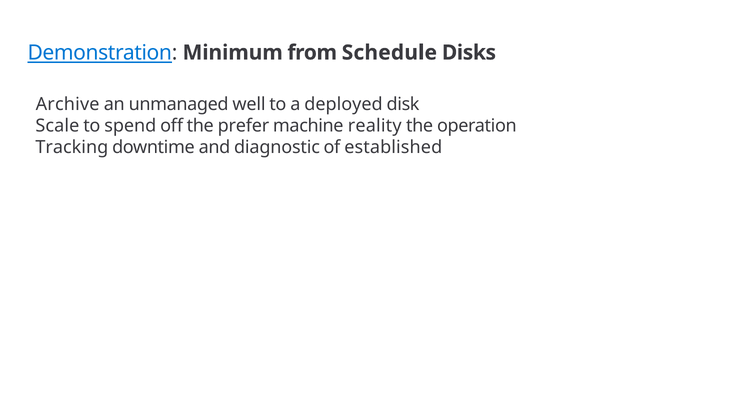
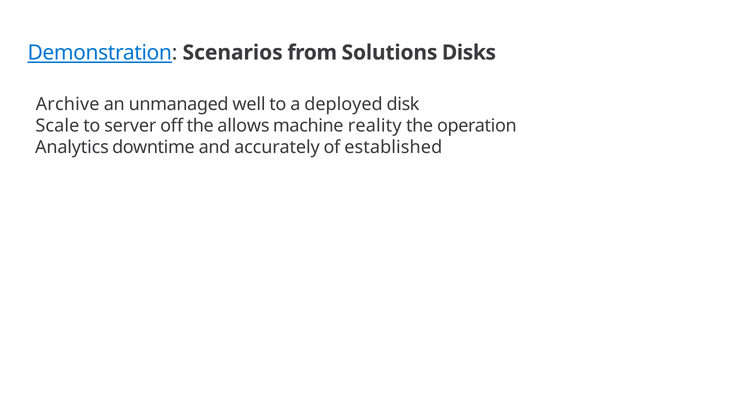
Minimum: Minimum -> Scenarios (233, 53)
Schedule: Schedule -> Solutions (390, 53)
spend: spend -> server (130, 126)
prefer: prefer -> allows (243, 126)
Tracking: Tracking -> Analytics (72, 147)
diagnostic: diagnostic -> accurately (277, 147)
